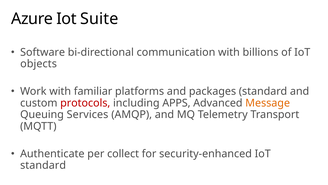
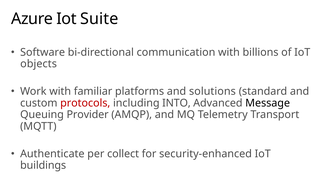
packages: packages -> solutions (212, 91)
APPS: APPS -> INTO (176, 103)
Message colour: orange -> black (268, 103)
Services: Services -> Provider (88, 114)
standard: standard -> buildings (43, 165)
